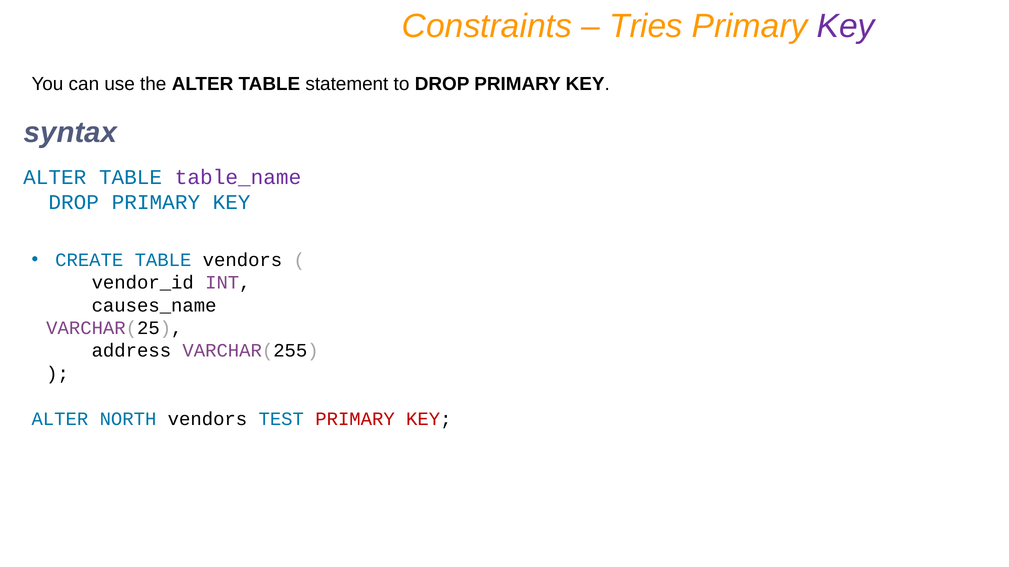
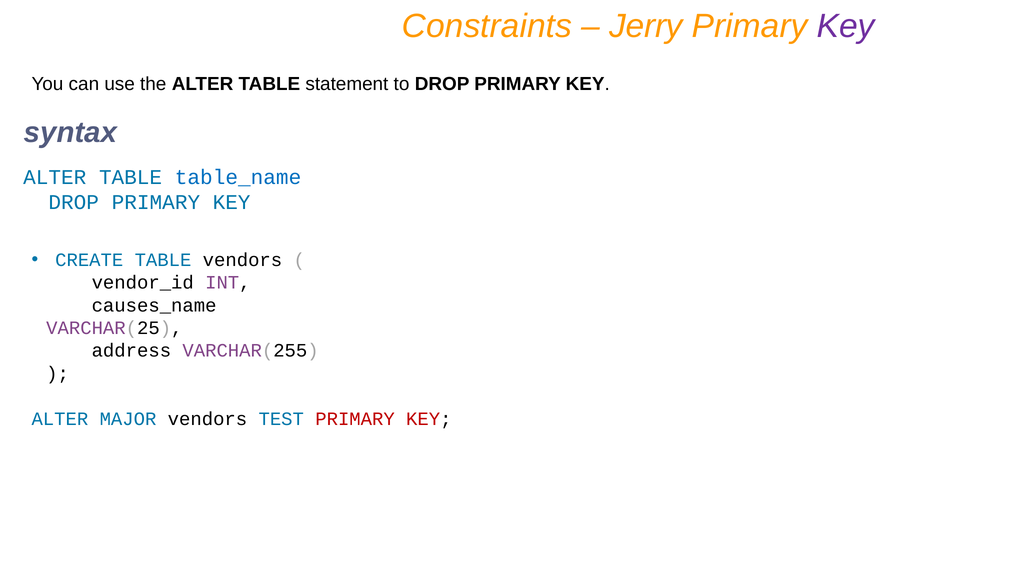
Tries: Tries -> Jerry (646, 26)
table_name colour: purple -> blue (238, 177)
NORTH: NORTH -> MAJOR (128, 419)
